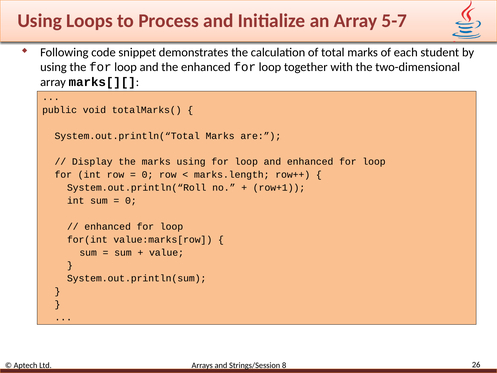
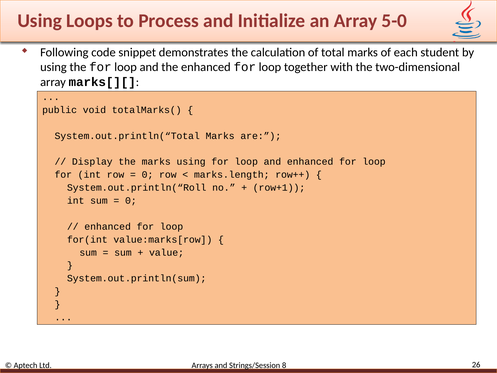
5-7: 5-7 -> 5-0 (394, 21)
